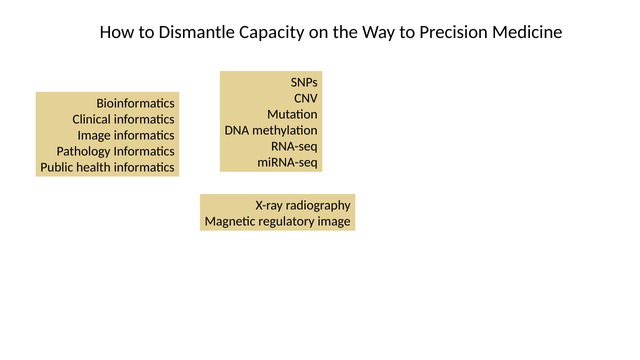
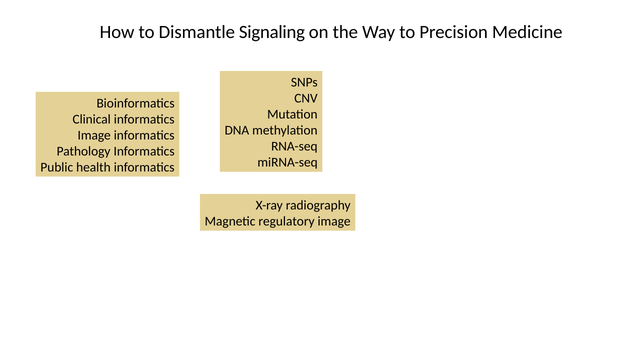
Capacity: Capacity -> Signaling (272, 32)
